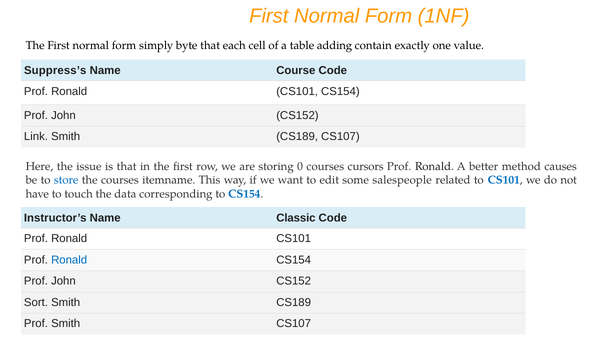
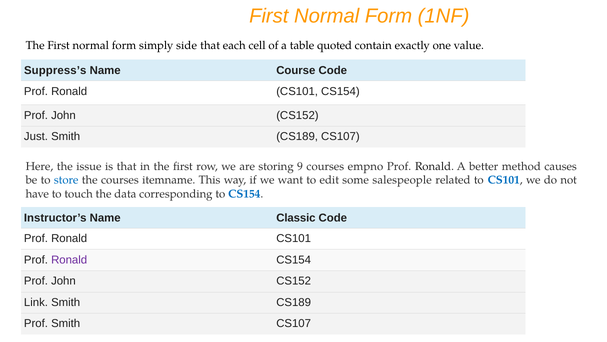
byte: byte -> side (187, 45)
adding: adding -> quoted (335, 45)
Link: Link -> Just (36, 136)
0: 0 -> 9 (300, 166)
cursors: cursors -> empno (366, 166)
Ronald colour: blue -> purple (69, 259)
Sort: Sort -> Link (36, 302)
